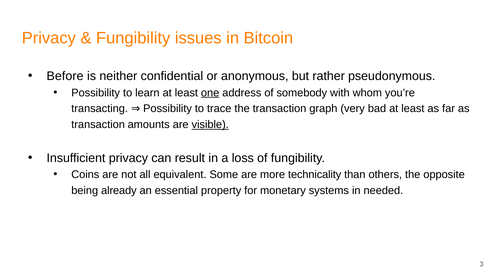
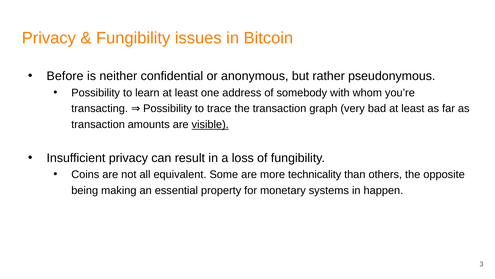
one underline: present -> none (210, 93)
already: already -> making (119, 190)
needed: needed -> happen (383, 190)
